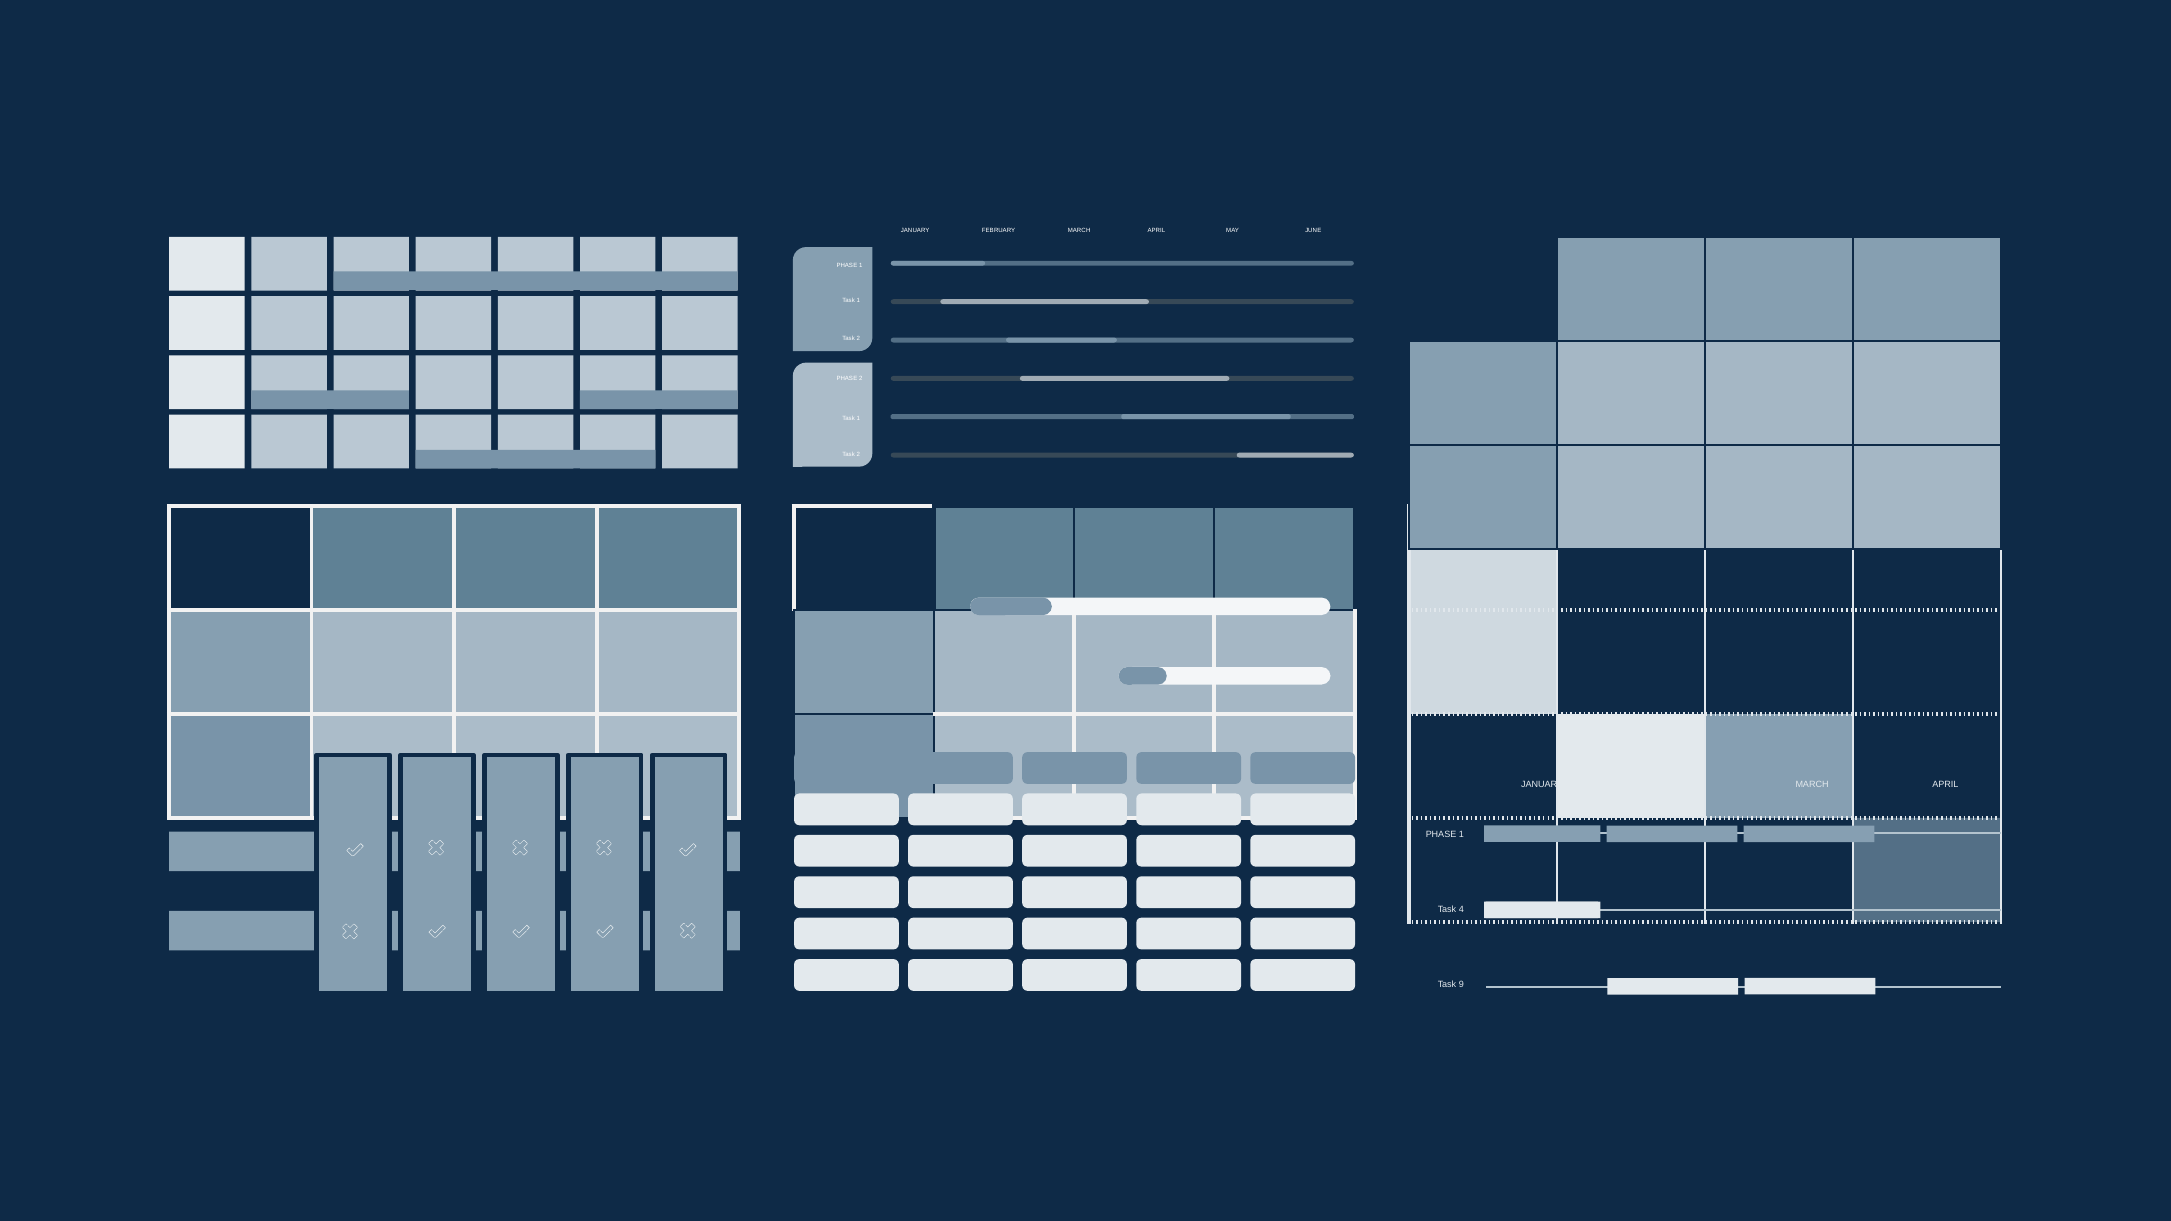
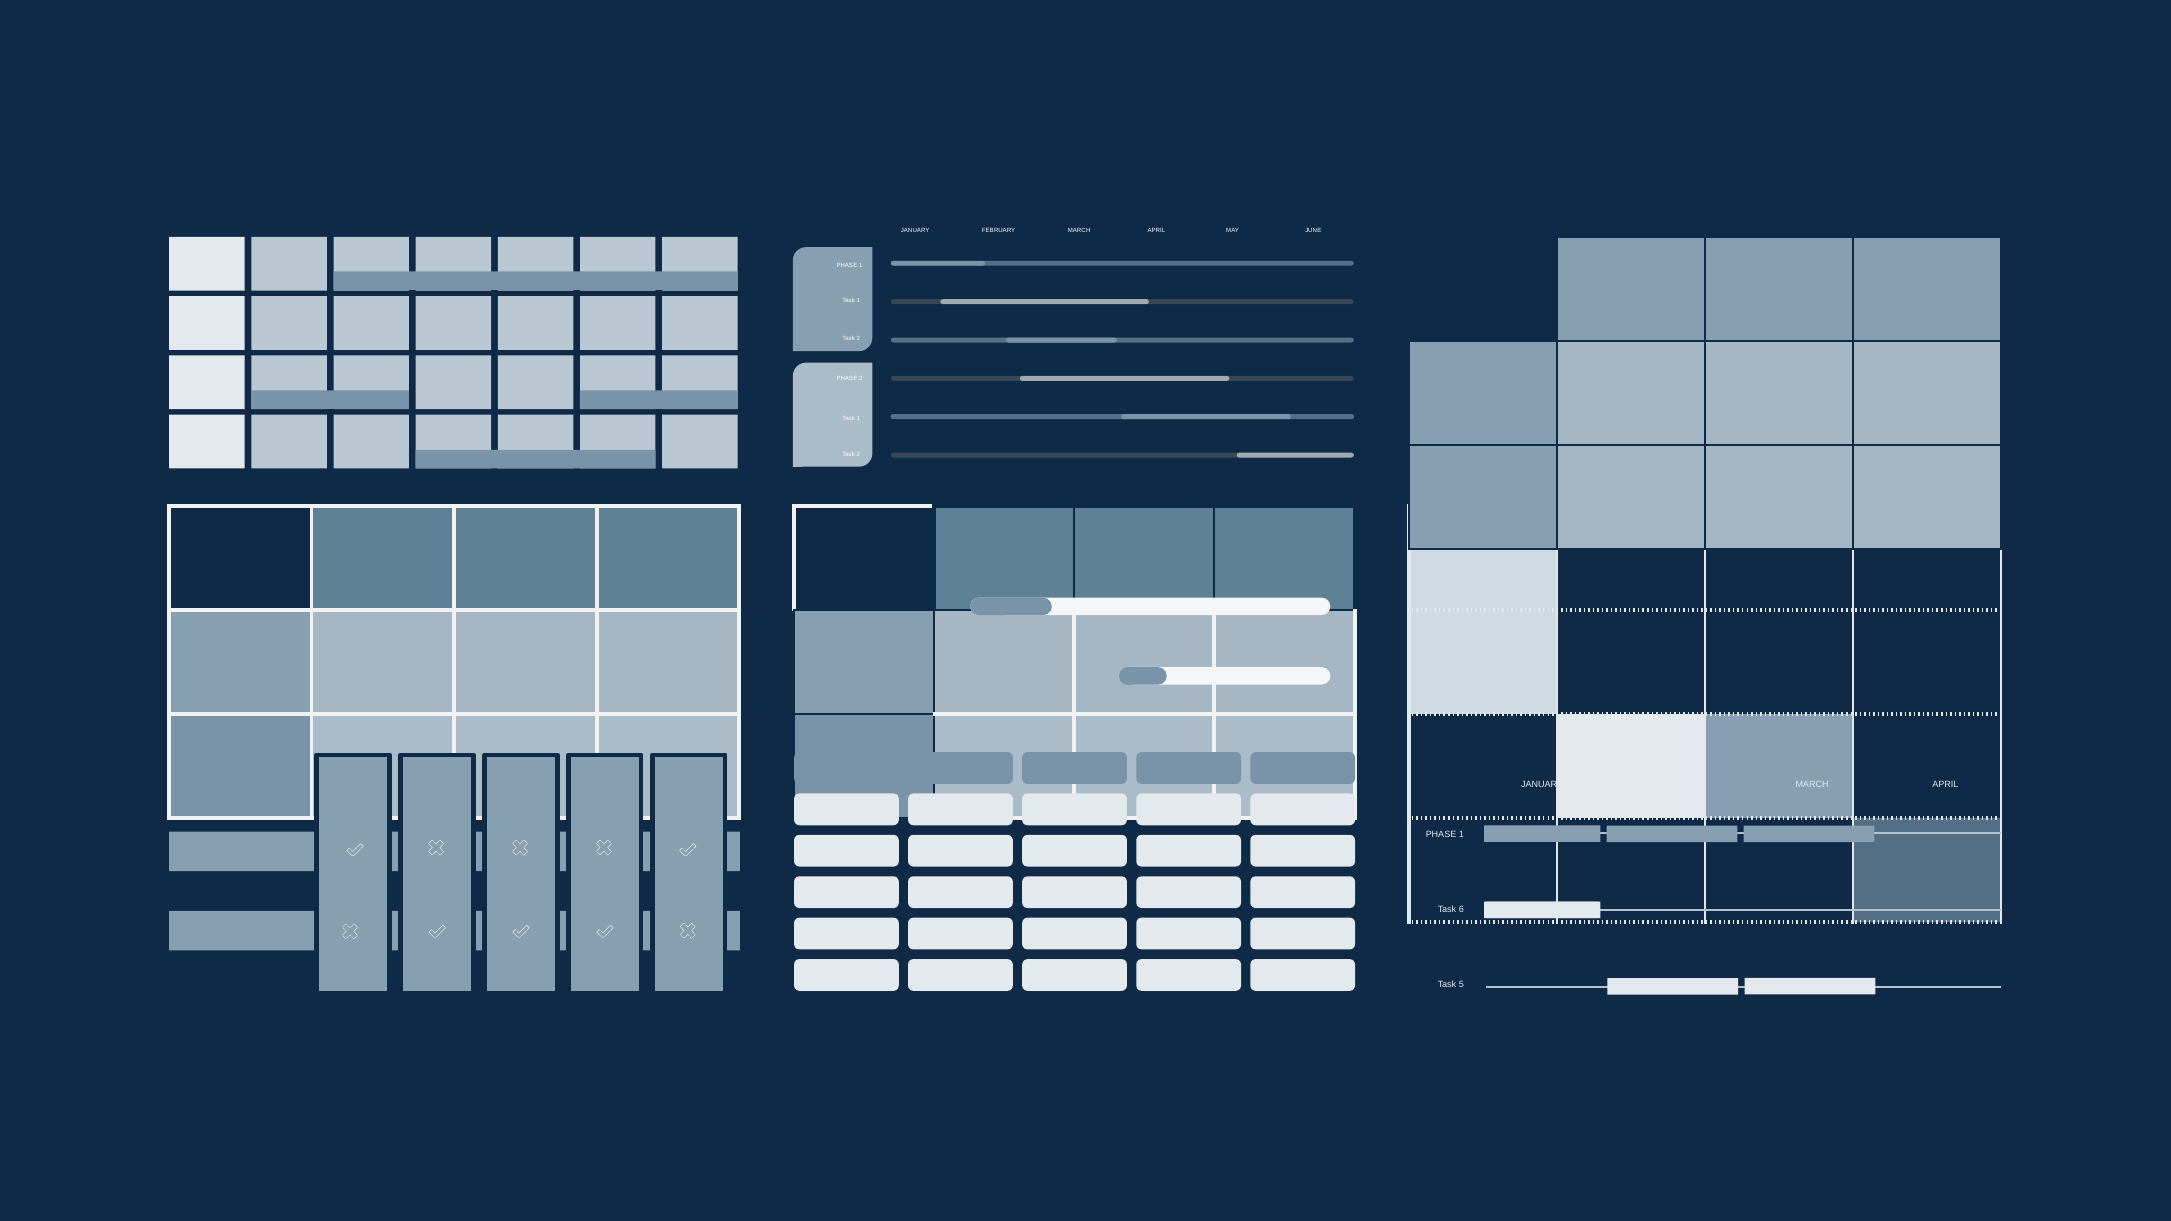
4: 4 -> 6 (1461, 909)
9: 9 -> 5 (1461, 984)
